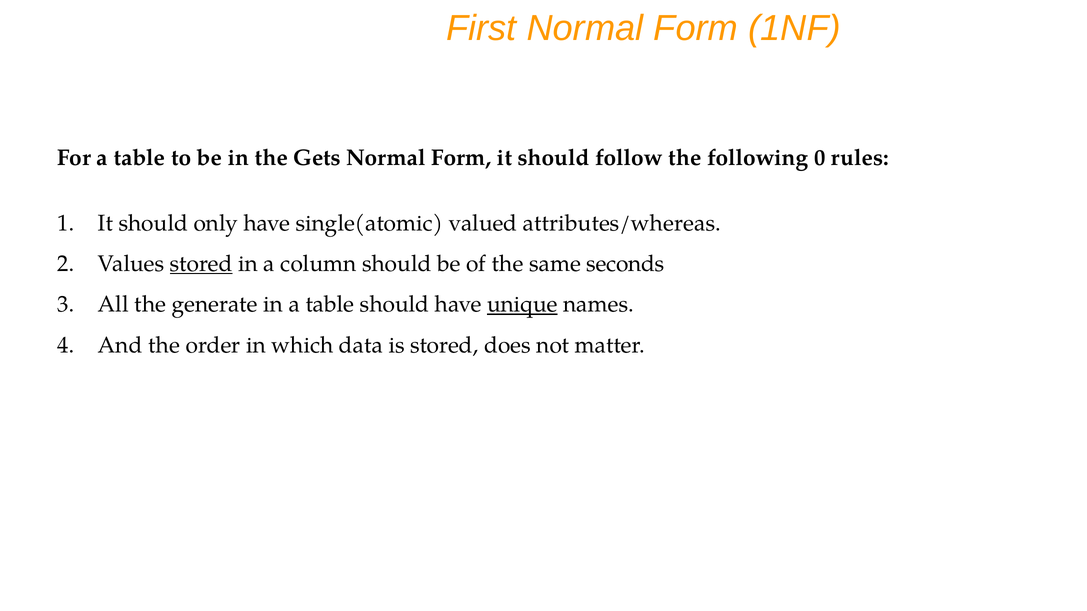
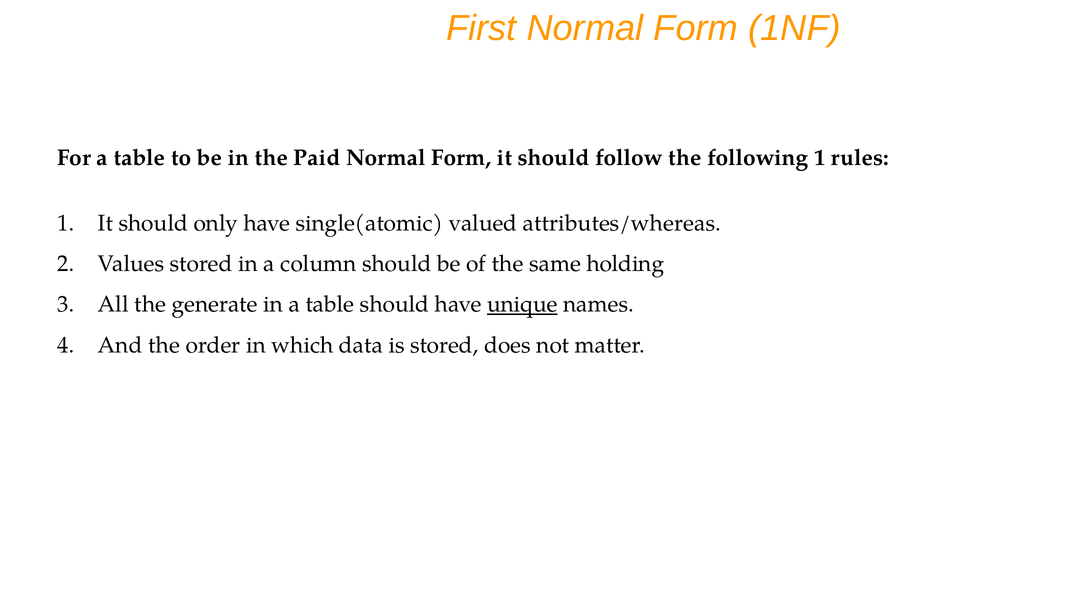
Gets: Gets -> Paid (317, 158)
following 0: 0 -> 1 (820, 158)
stored underline: present -> none (201, 264)
seconds: seconds -> holding (625, 264)
